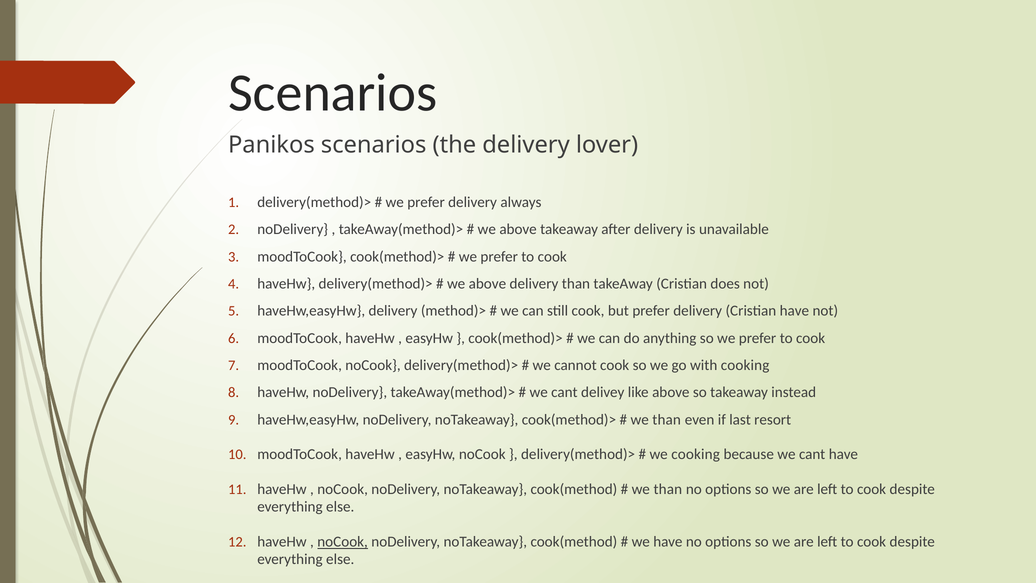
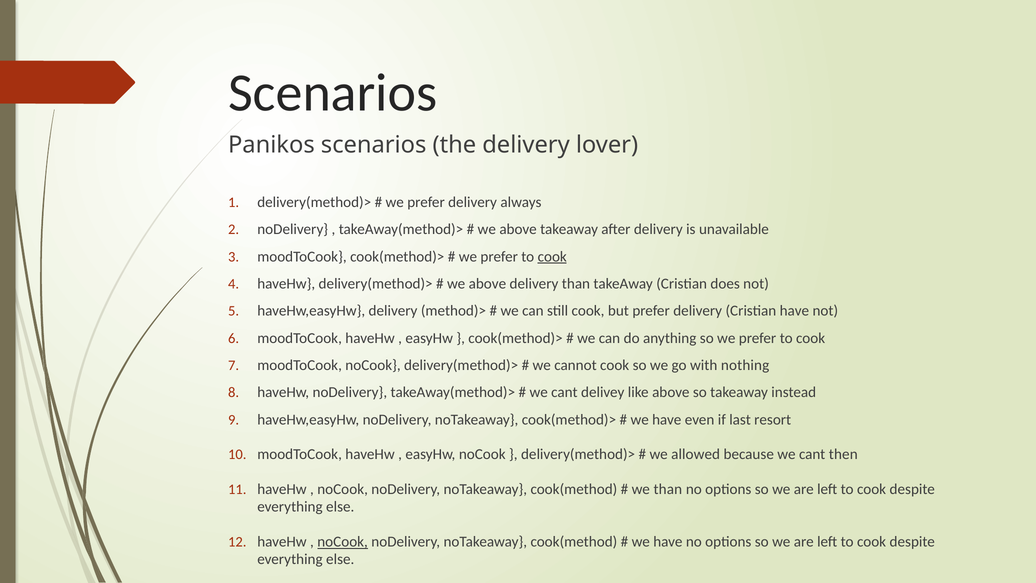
cook underline: none -> present (552, 256)
with cooking: cooking -> nothing (745, 365)
than: than -> have (667, 419)
we cooking: cooking -> allowed (696, 454)
cant have: have -> then (843, 454)
